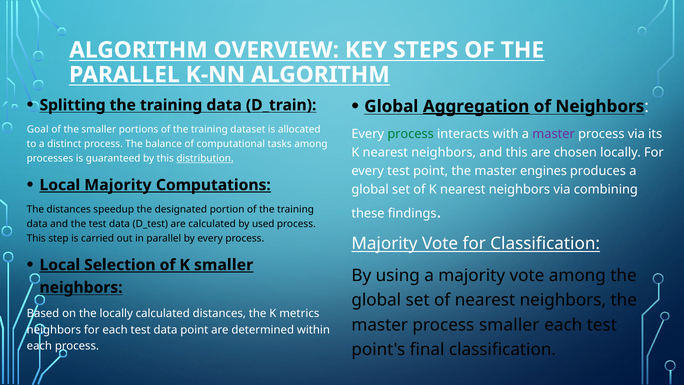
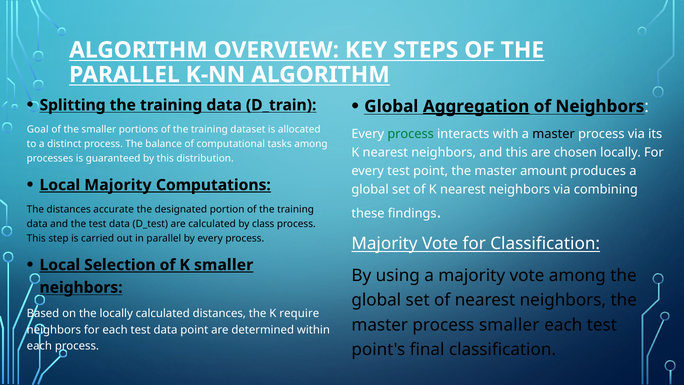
master colour: purple -> black (554, 134)
distribution underline: present -> none (205, 158)
engines: engines -> amount (544, 171)
speedup: speedup -> accurate (114, 209)
used: used -> class (263, 224)
metrics: metrics -> require (299, 313)
